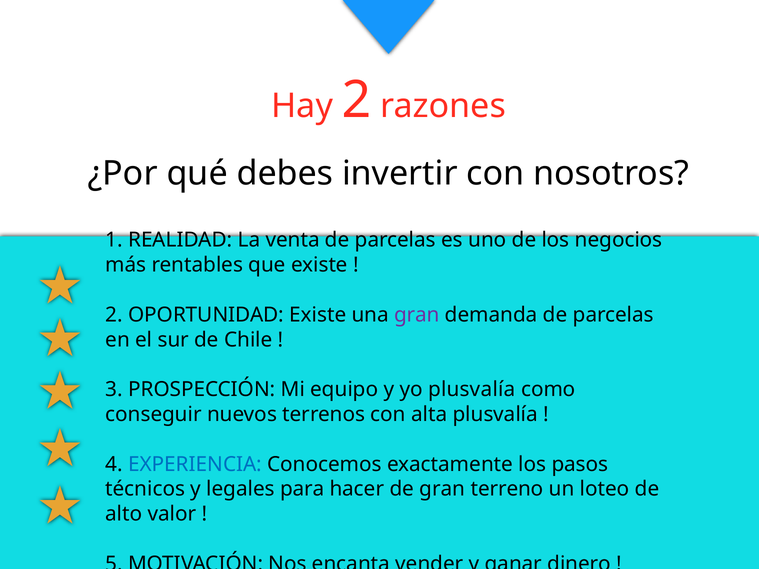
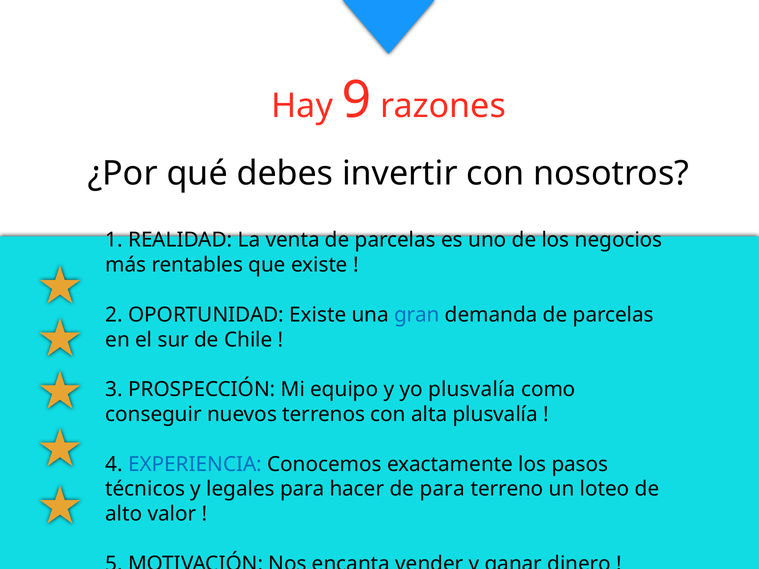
Hay 2: 2 -> 9 (357, 100)
gran colour: purple -> blue (417, 315)
de gran: gran -> para (442, 489)
